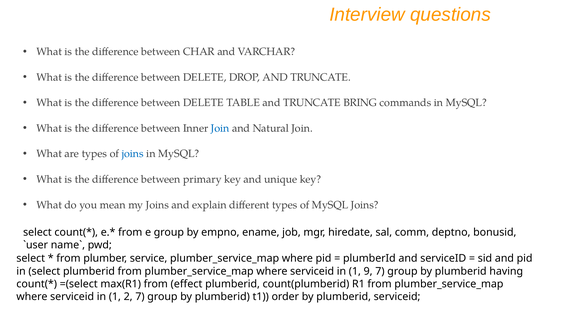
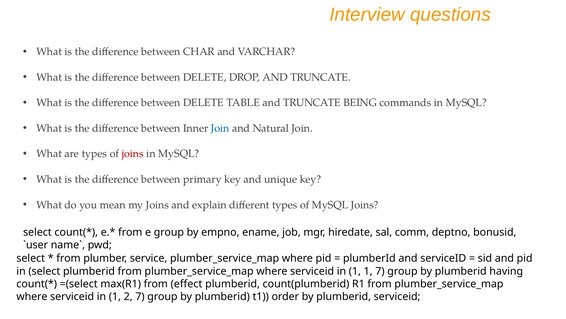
BRING: BRING -> BEING (360, 103)
joins colour: blue -> red (133, 154)
1 9: 9 -> 1 (368, 271)
